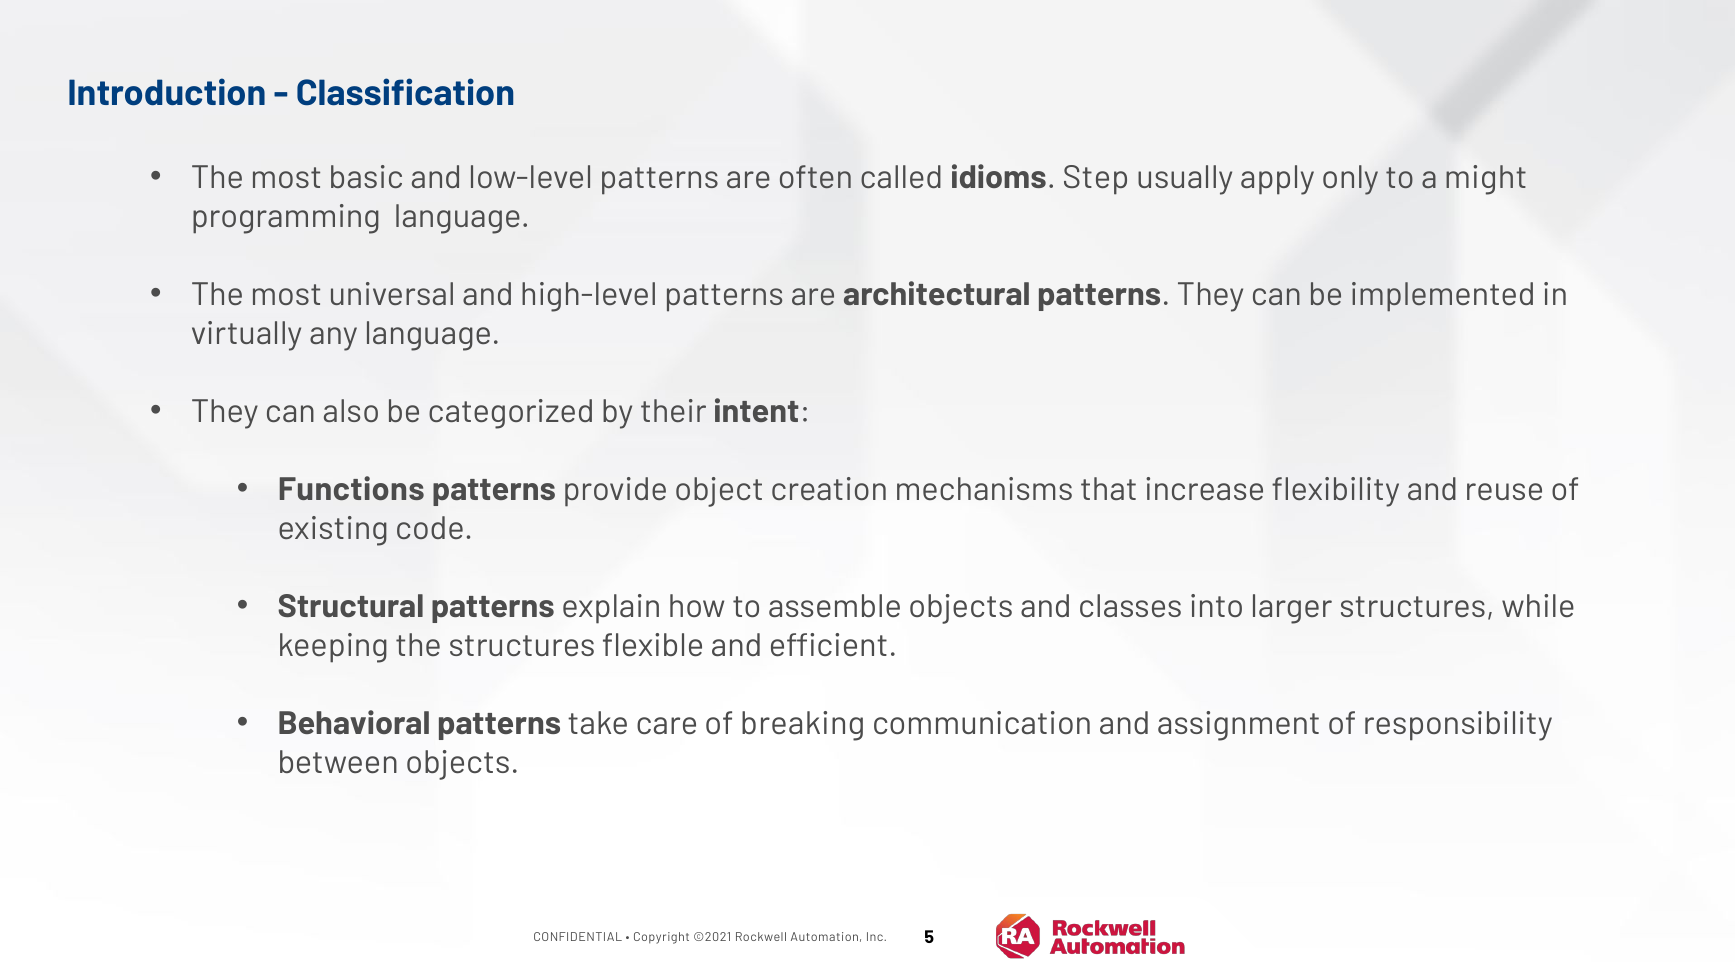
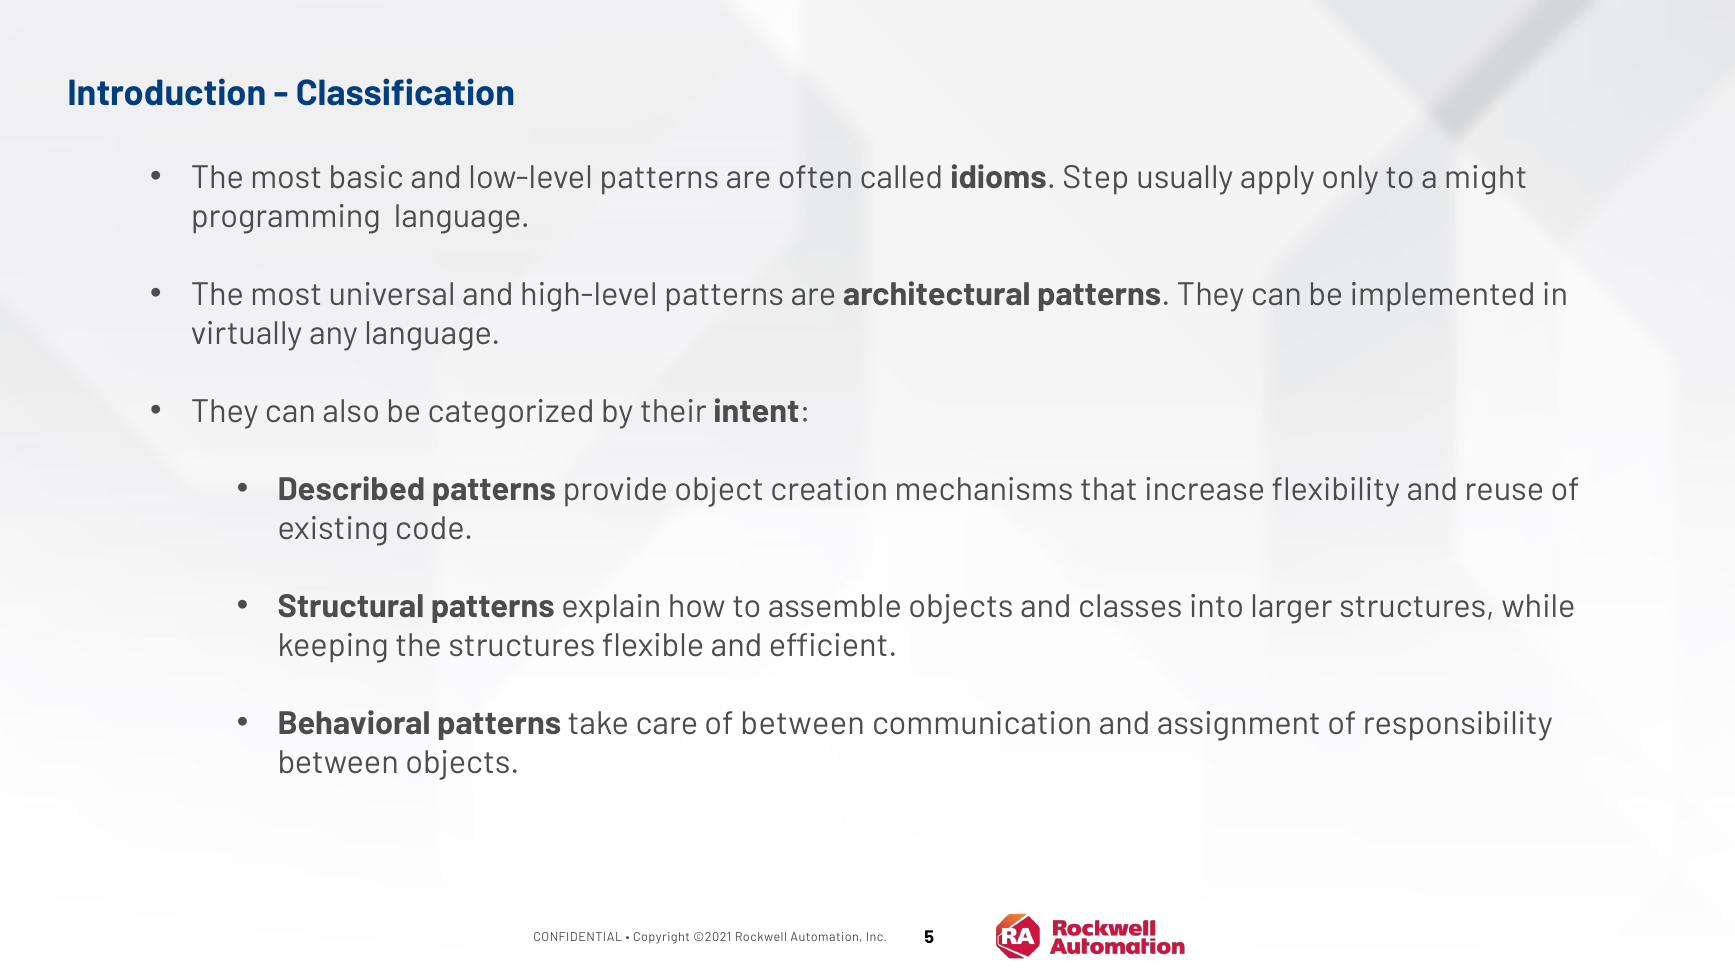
Functions: Functions -> Described (351, 490)
of breaking: breaking -> between (803, 724)
